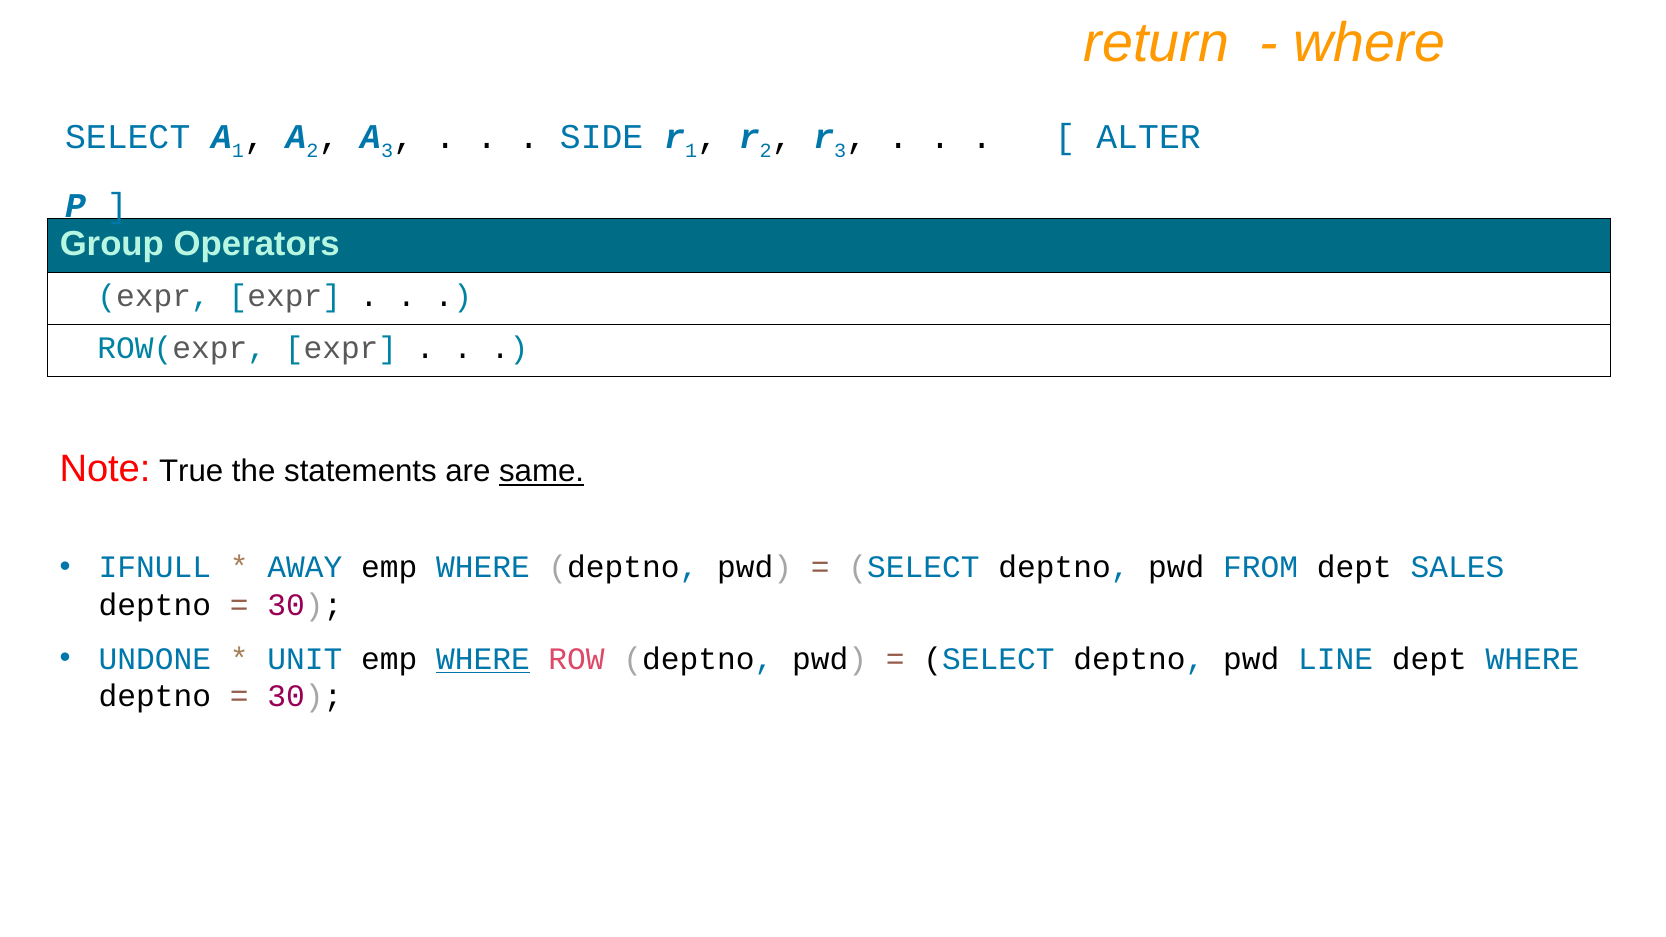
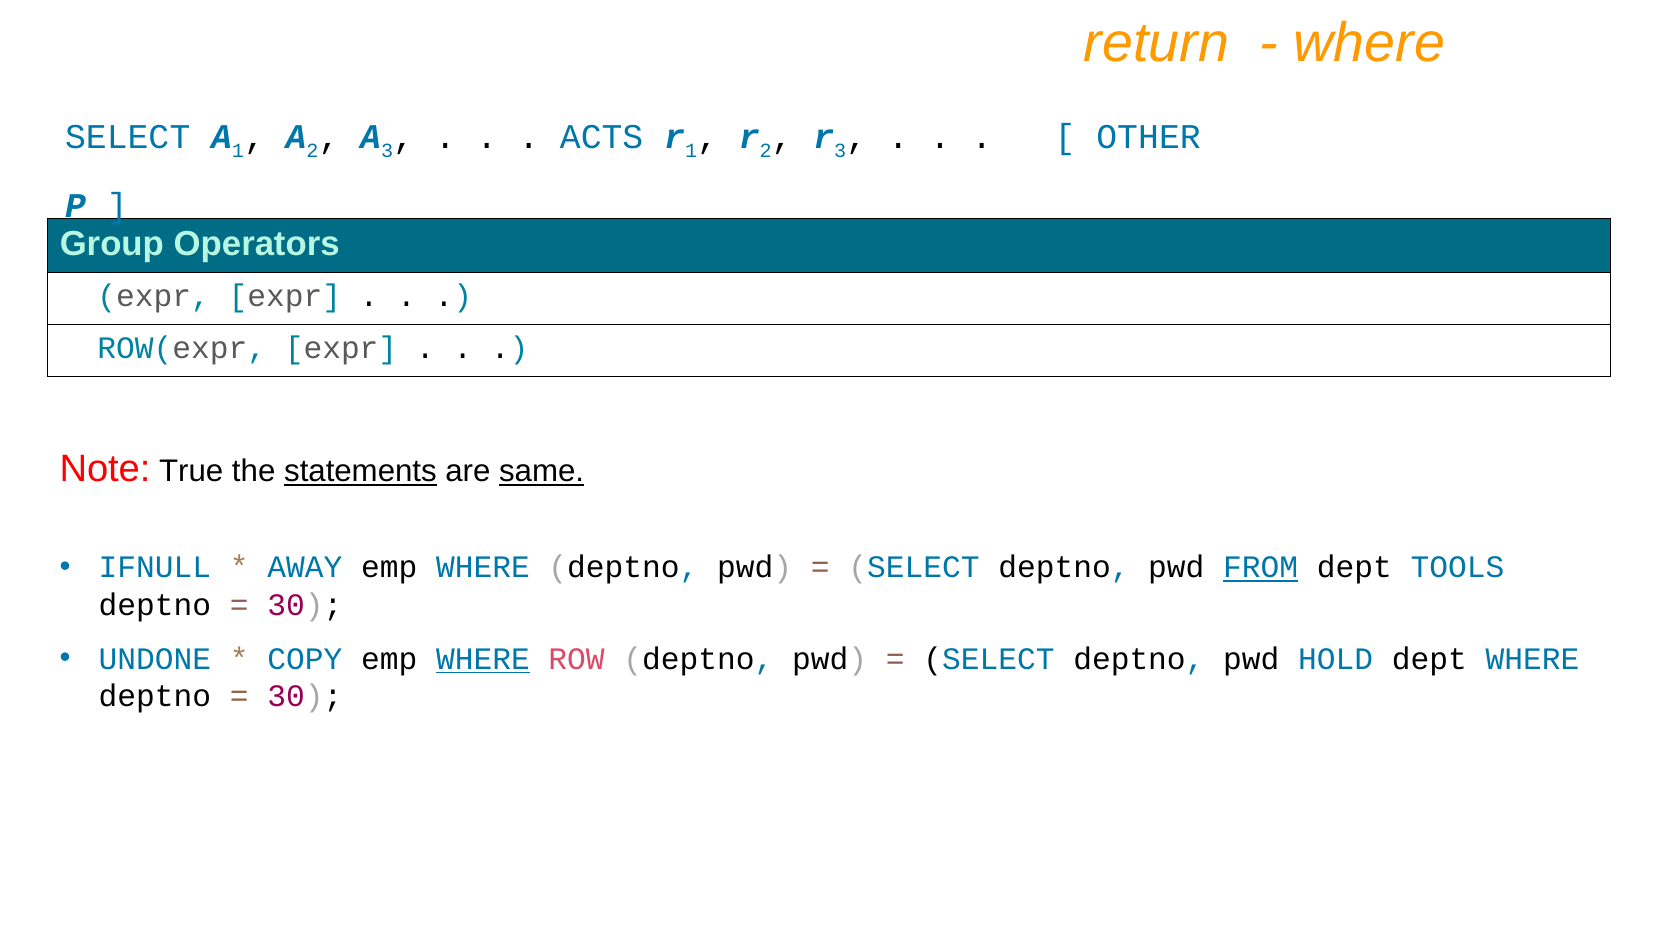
SIDE: SIDE -> ACTS (602, 138)
ALTER: ALTER -> OTHER (1149, 138)
statements underline: none -> present (360, 472)
FROM underline: none -> present (1261, 568)
SALES: SALES -> TOOLS (1457, 568)
UNIT: UNIT -> COPY (305, 659)
LINE: LINE -> HOLD (1336, 659)
